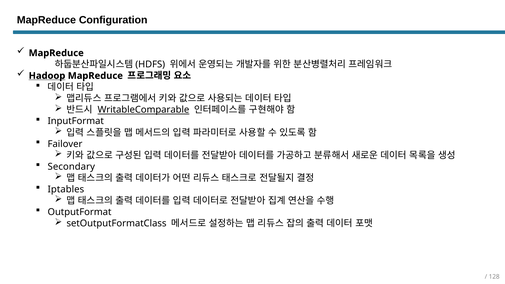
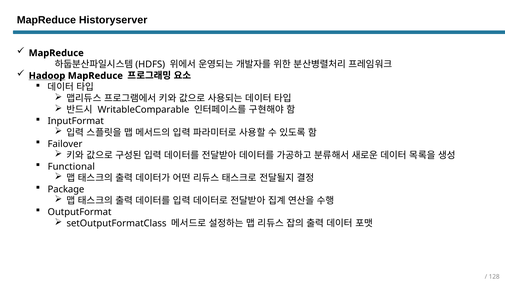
Configuration: Configuration -> Historyserver (113, 20)
WritableComparable underline: present -> none (143, 110)
Secondary: Secondary -> Functional (71, 167)
Iptables: Iptables -> Package (66, 189)
